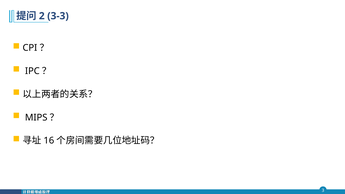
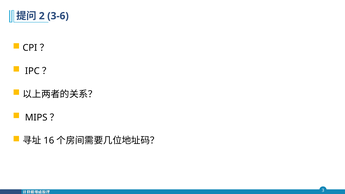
3-3: 3-3 -> 3-6 (58, 16)
